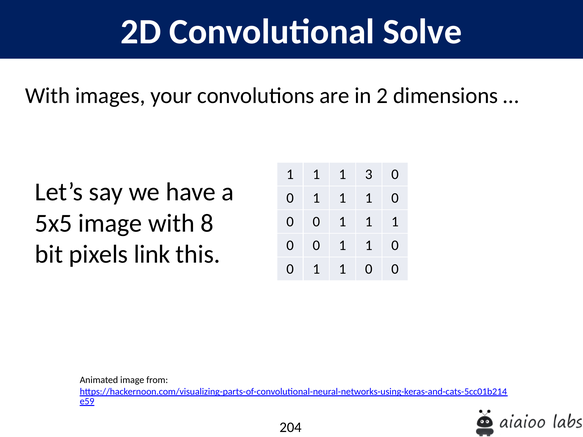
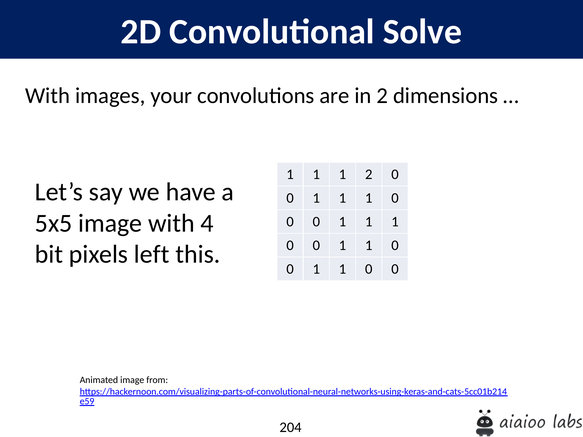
1 3: 3 -> 2 (369, 174)
8: 8 -> 4 (207, 223)
link: link -> left (152, 254)
